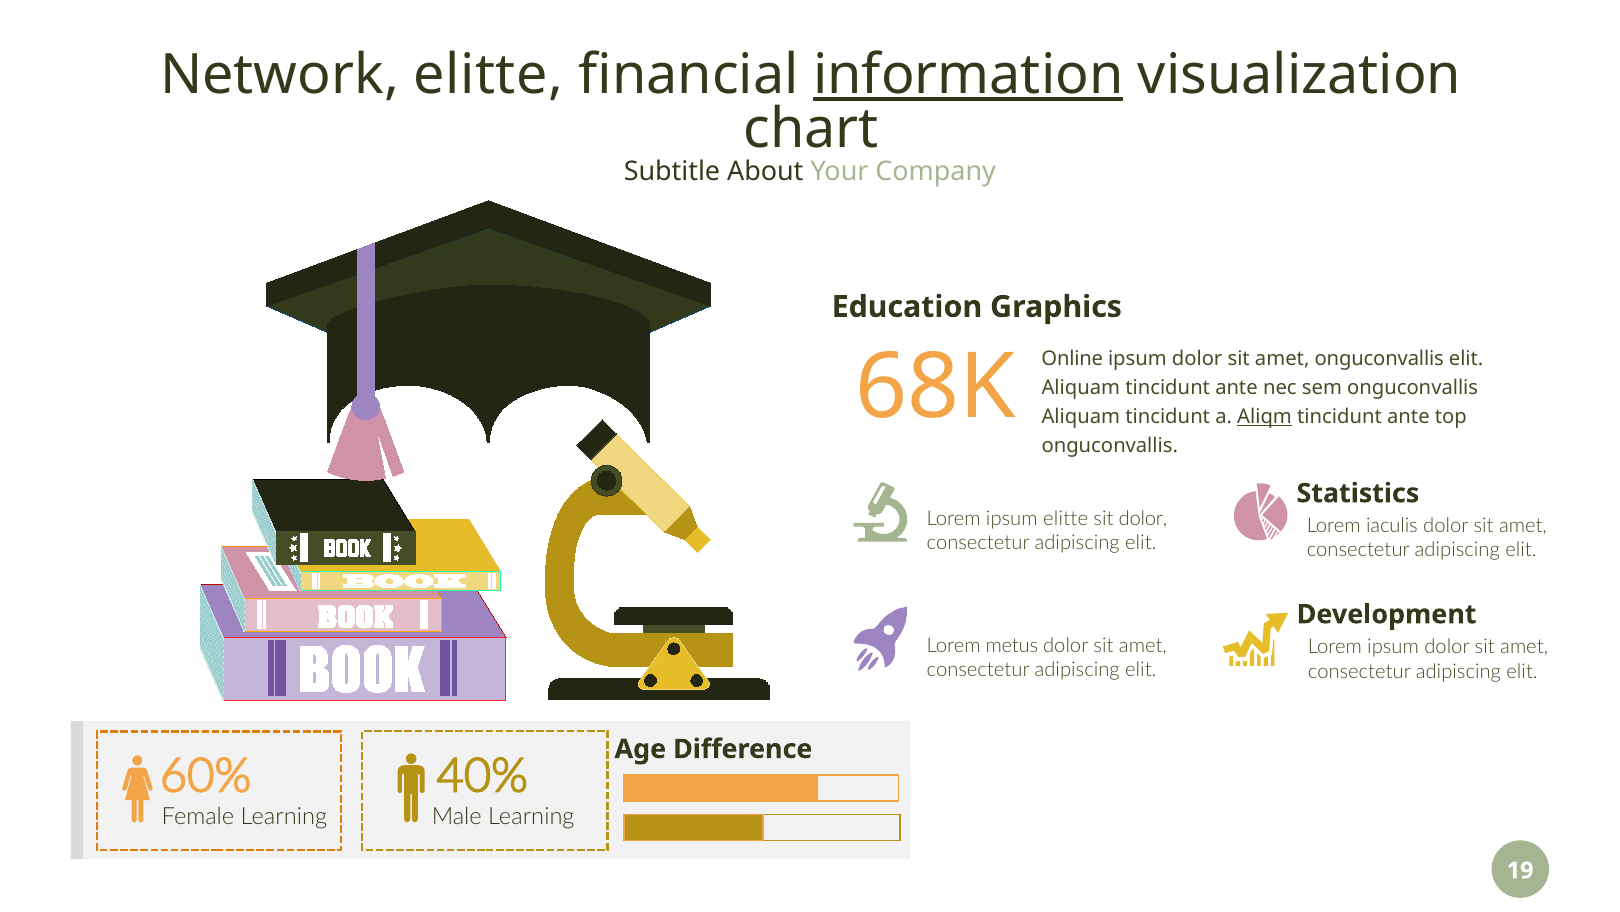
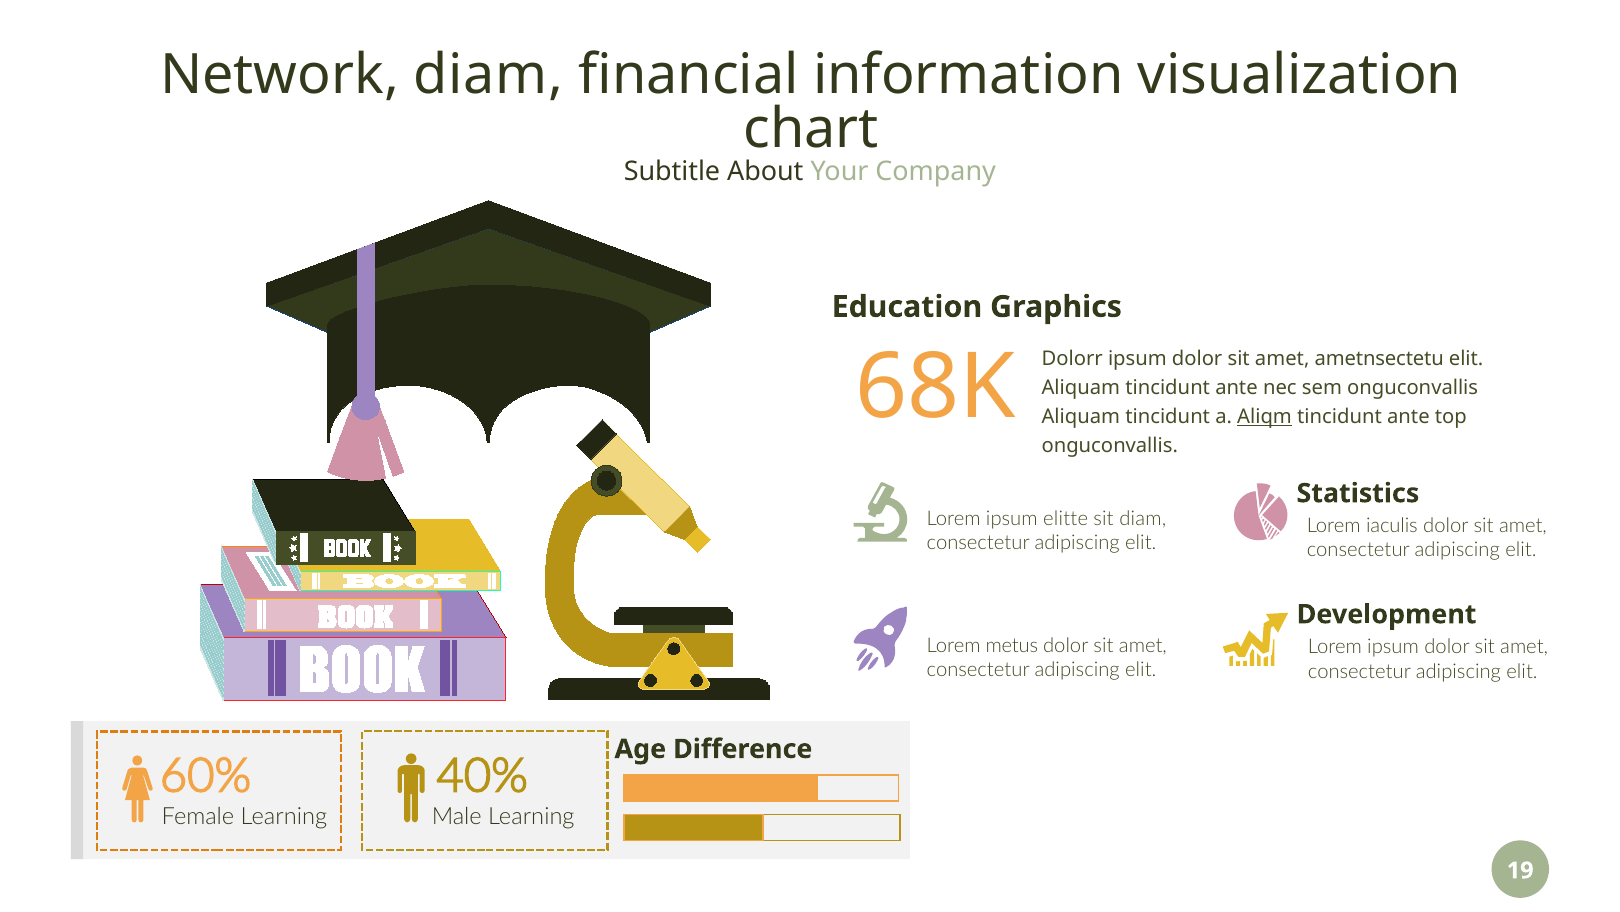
Network elitte: elitte -> diam (489, 75)
information underline: present -> none (968, 75)
Online: Online -> Dolorr (1072, 358)
amet onguconvallis: onguconvallis -> ametnsectetu (1379, 358)
sit dolor: dolor -> diam (1143, 518)
